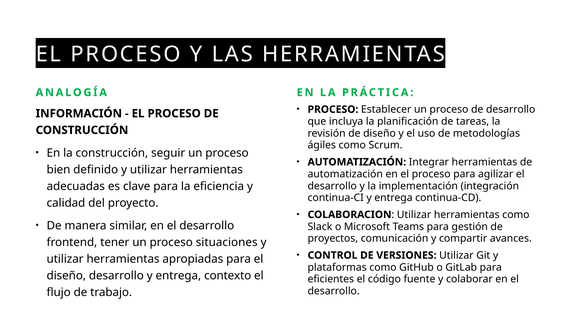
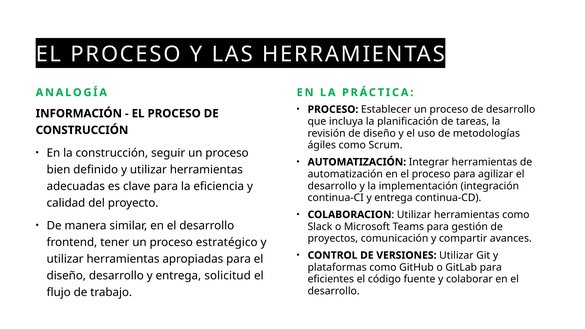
situaciones: situaciones -> estratégico (227, 242)
contexto: contexto -> solicitud (228, 276)
